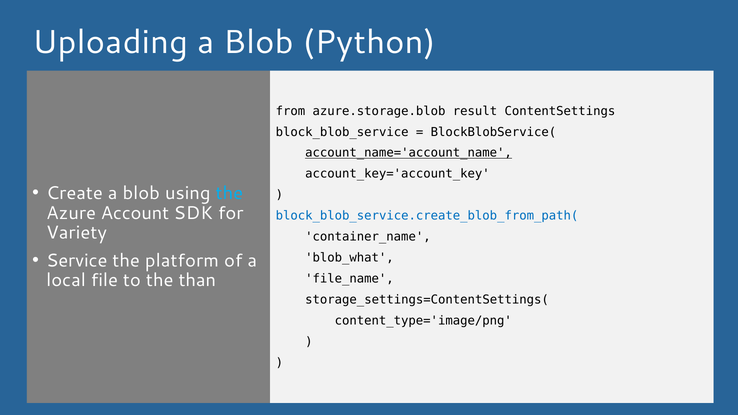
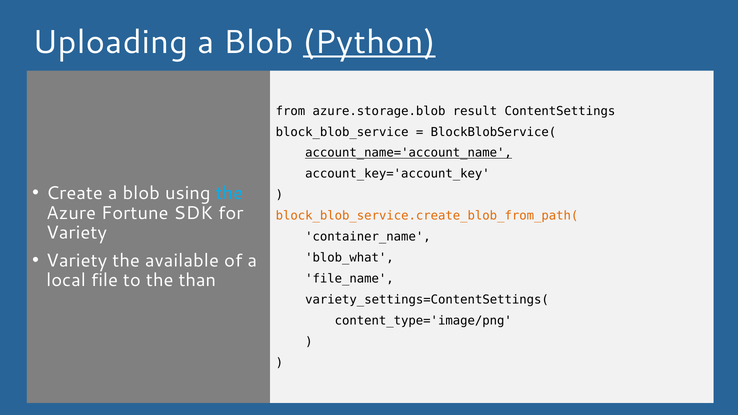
Python underline: none -> present (369, 42)
Account: Account -> Fortune (135, 213)
block_blob_service.create_blob_from_path( colour: blue -> orange (427, 216)
Service: Service -> Variety (77, 261)
platform: platform -> available (182, 261)
storage_settings=ContentSettings(: storage_settings=ContentSettings( -> variety_settings=ContentSettings( (427, 300)
